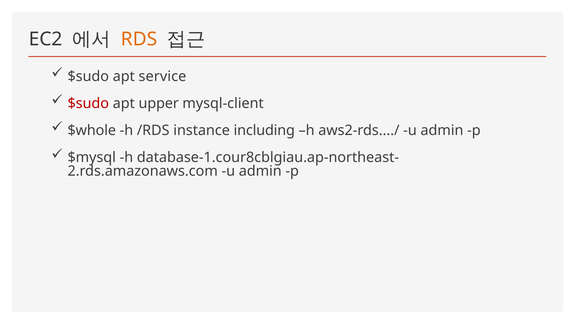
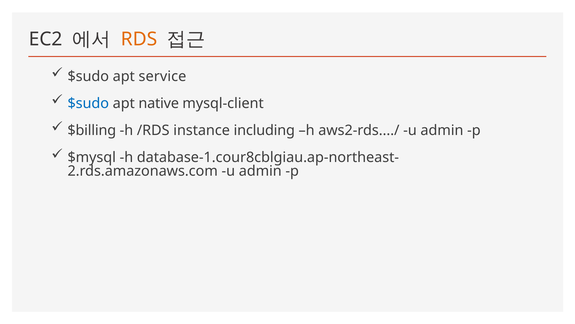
$sudo colour: red -> blue (88, 103)
upper: upper -> native (159, 103)
$whole: $whole -> $billing (92, 130)
